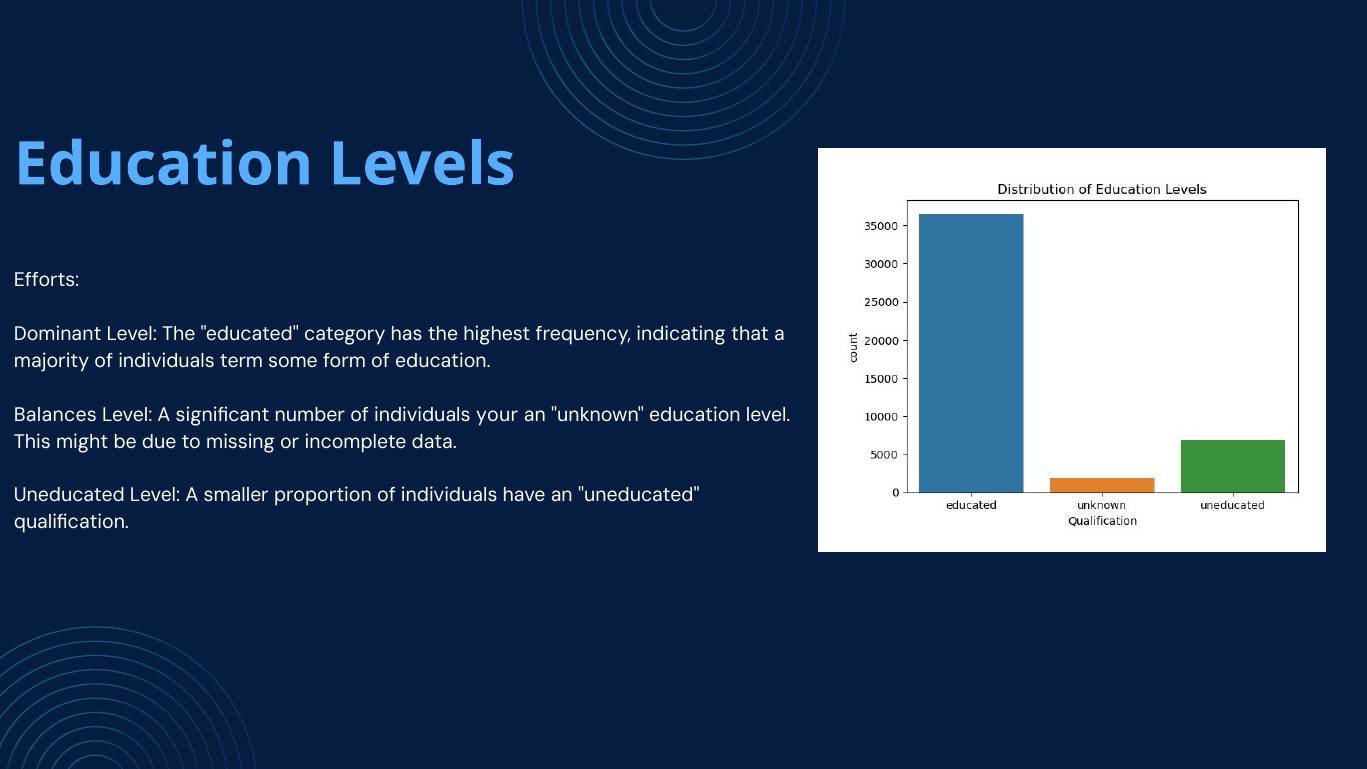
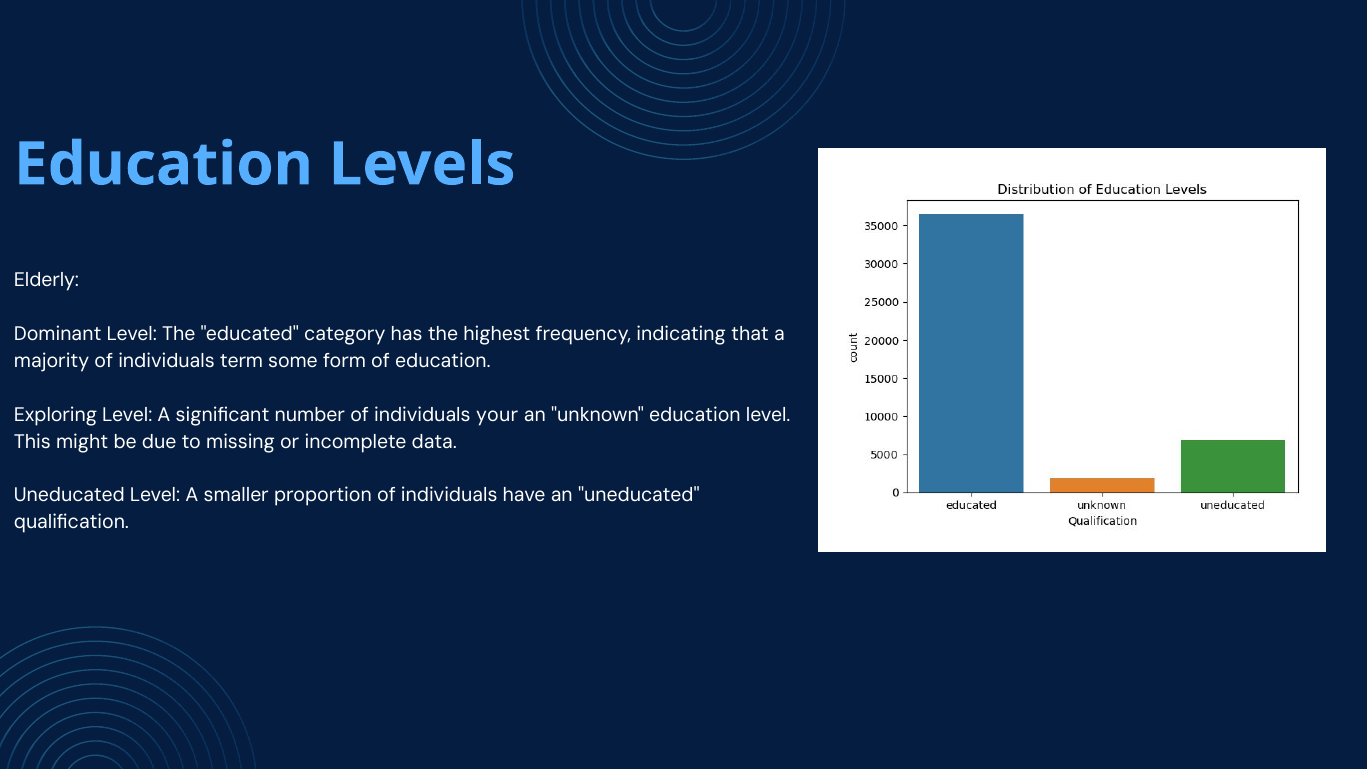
Efforts: Efforts -> Elderly (47, 280)
Balances: Balances -> Exploring (55, 415)
